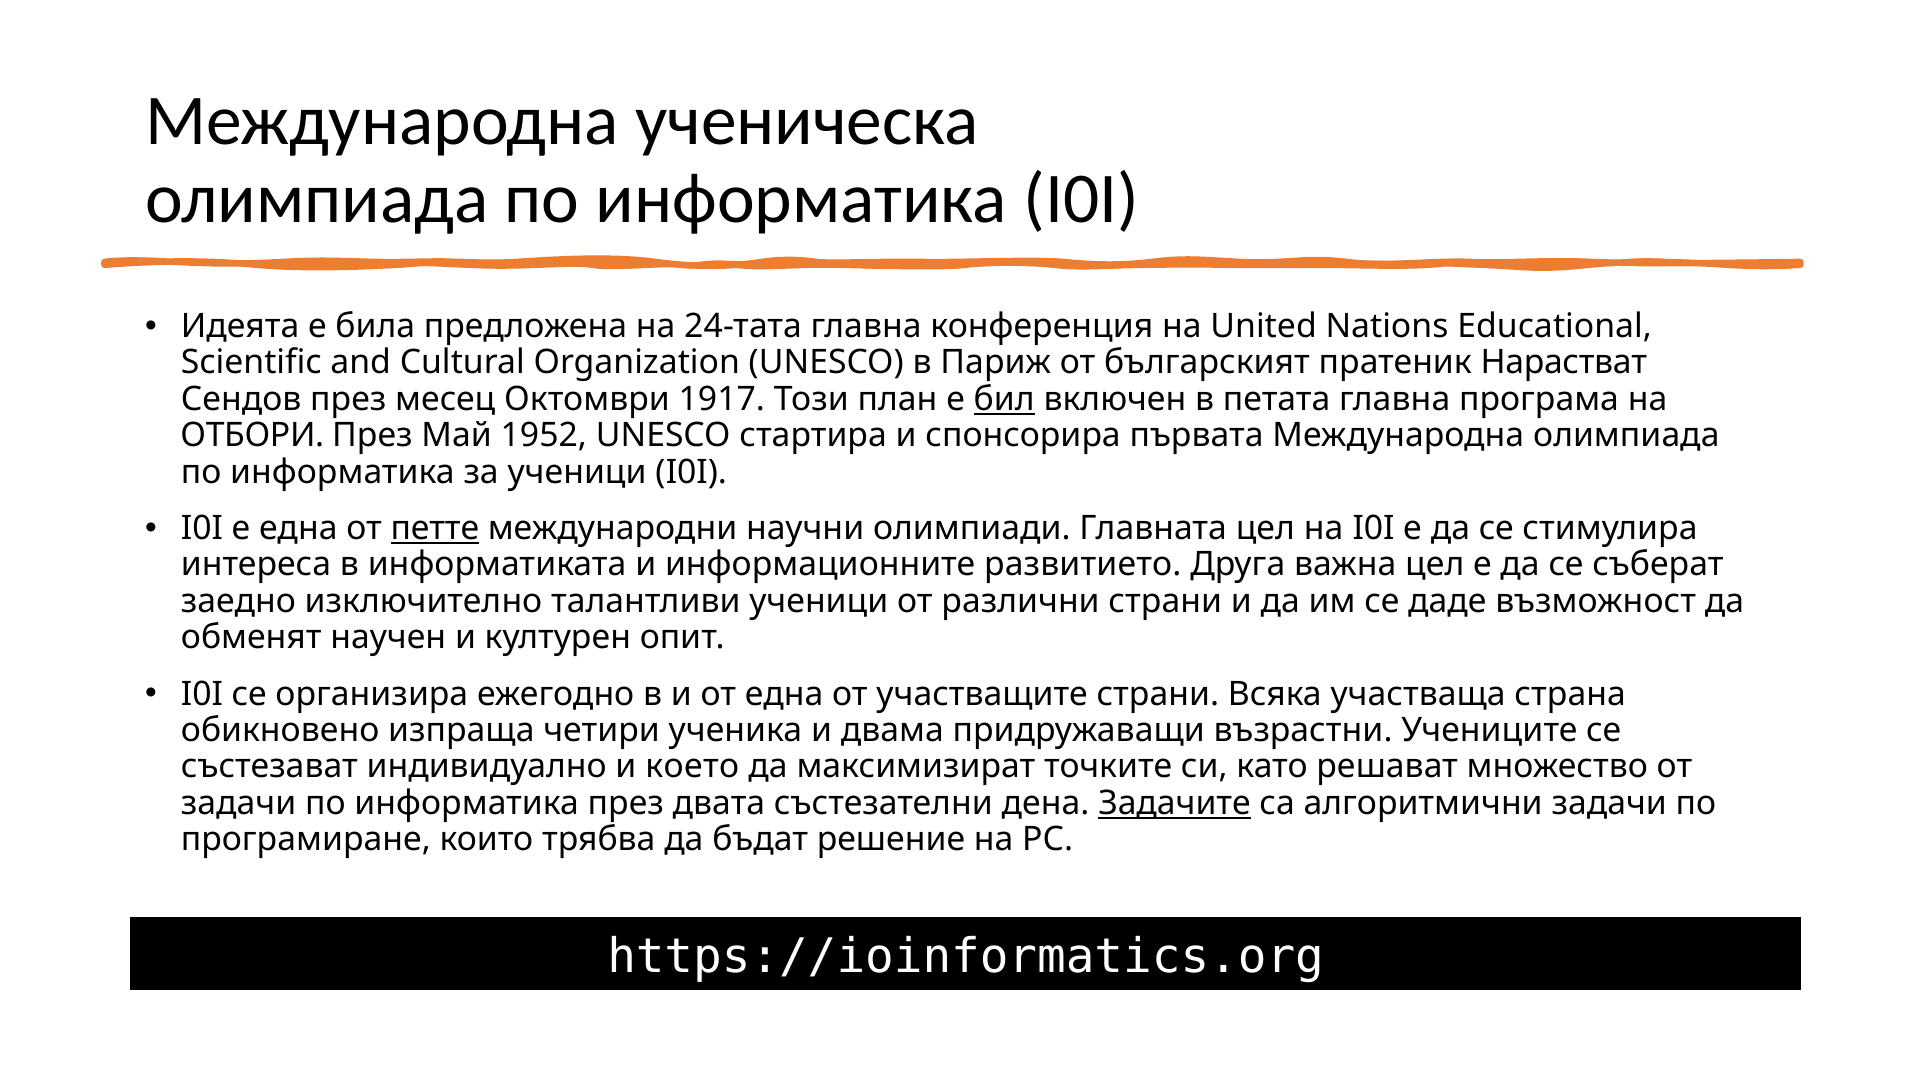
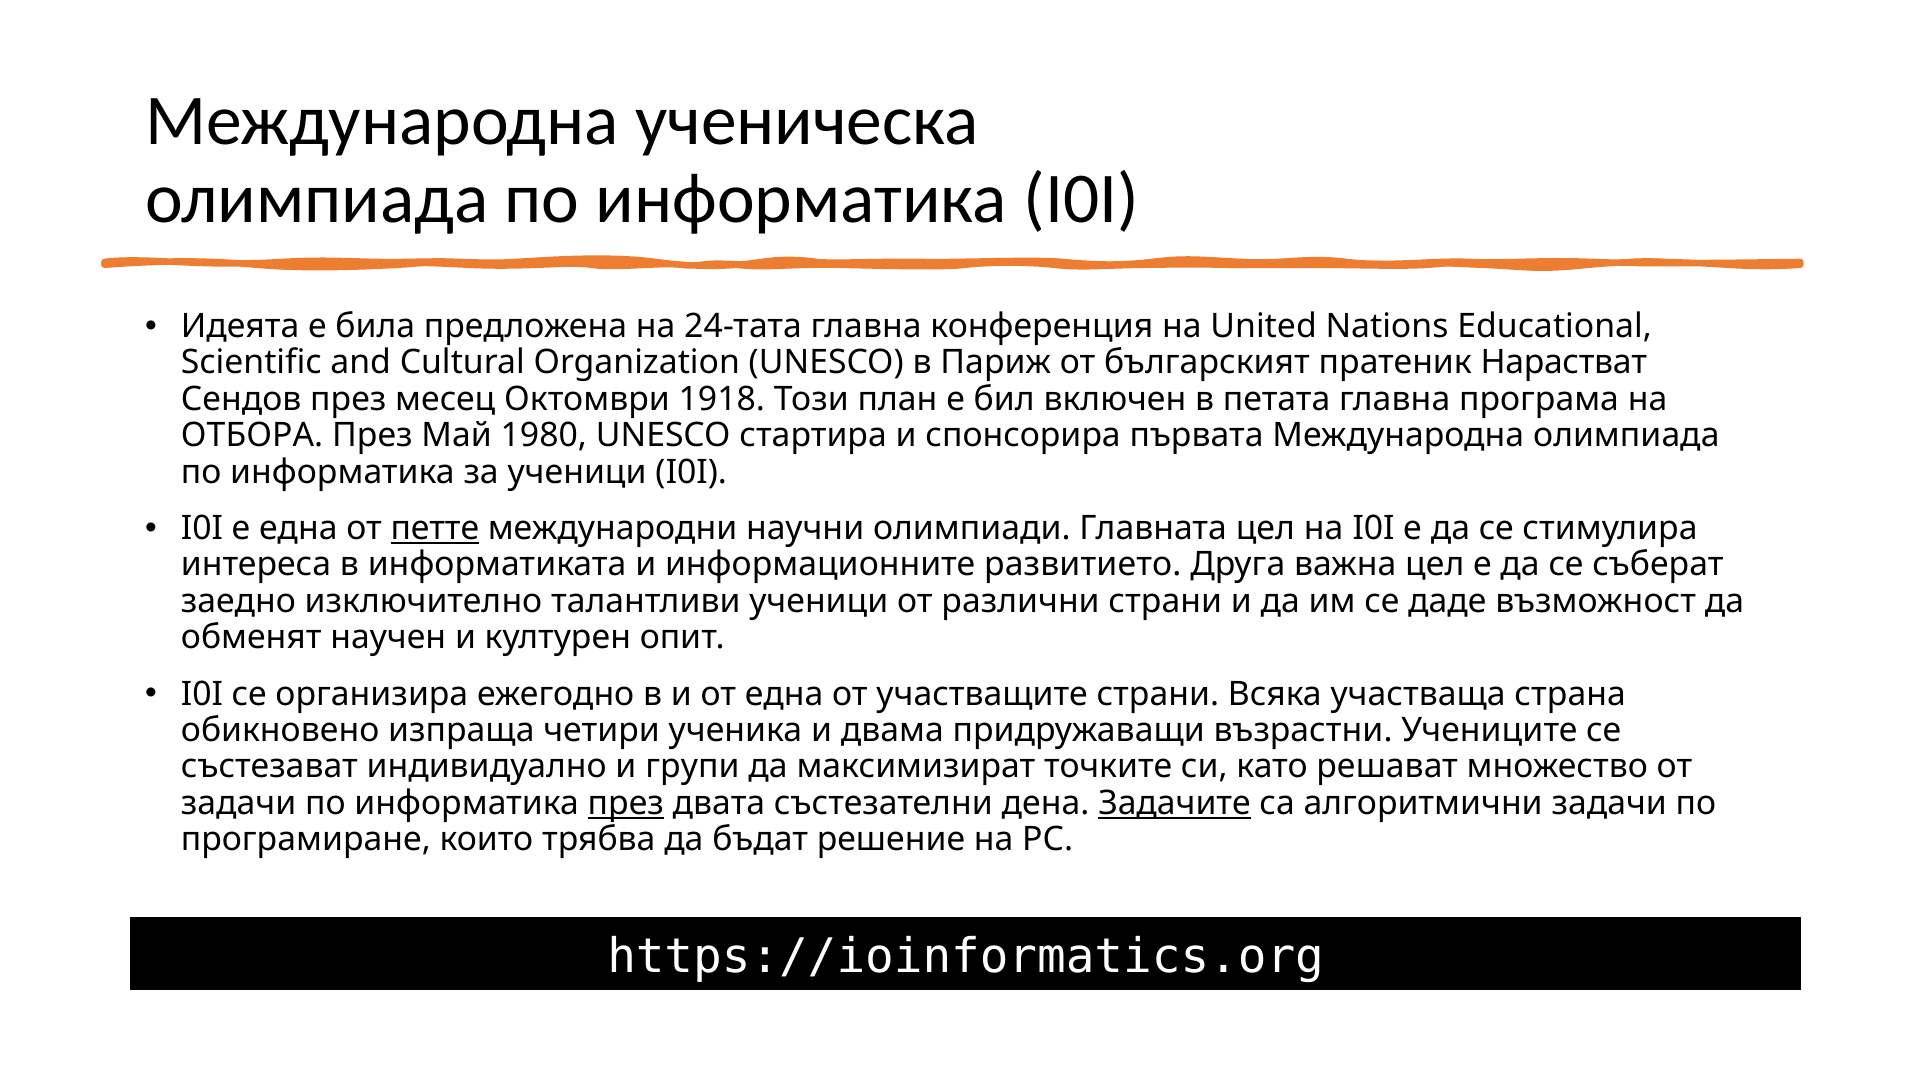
1917: 1917 -> 1918 (722, 399)
бил underline: present -> none (1004, 399)
ОТБОРИ: ОТБОРИ -> ОТБОРА (252, 436)
1952: 1952 -> 1980 (544, 436)
което: което -> групи (692, 767)
през underline: none -> present (626, 804)
